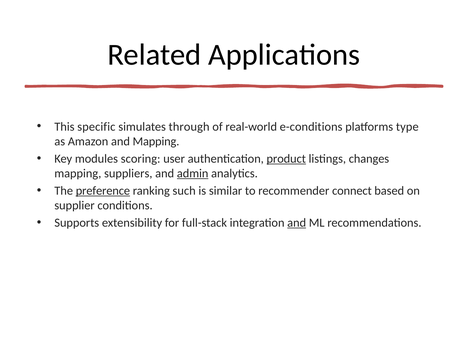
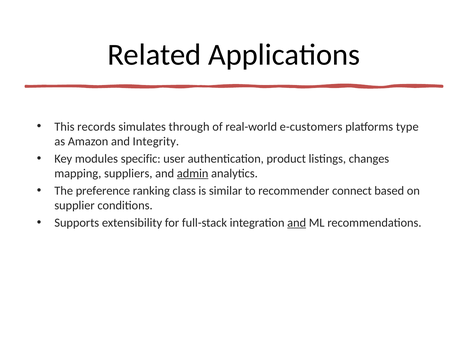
specific: specific -> records (96, 127)
e-conditions: e-conditions -> e-customers (311, 127)
and Mapping: Mapping -> Integrity (156, 141)
scoring: scoring -> specific (141, 159)
product underline: present -> none (286, 159)
preference underline: present -> none (103, 191)
such: such -> class (184, 191)
